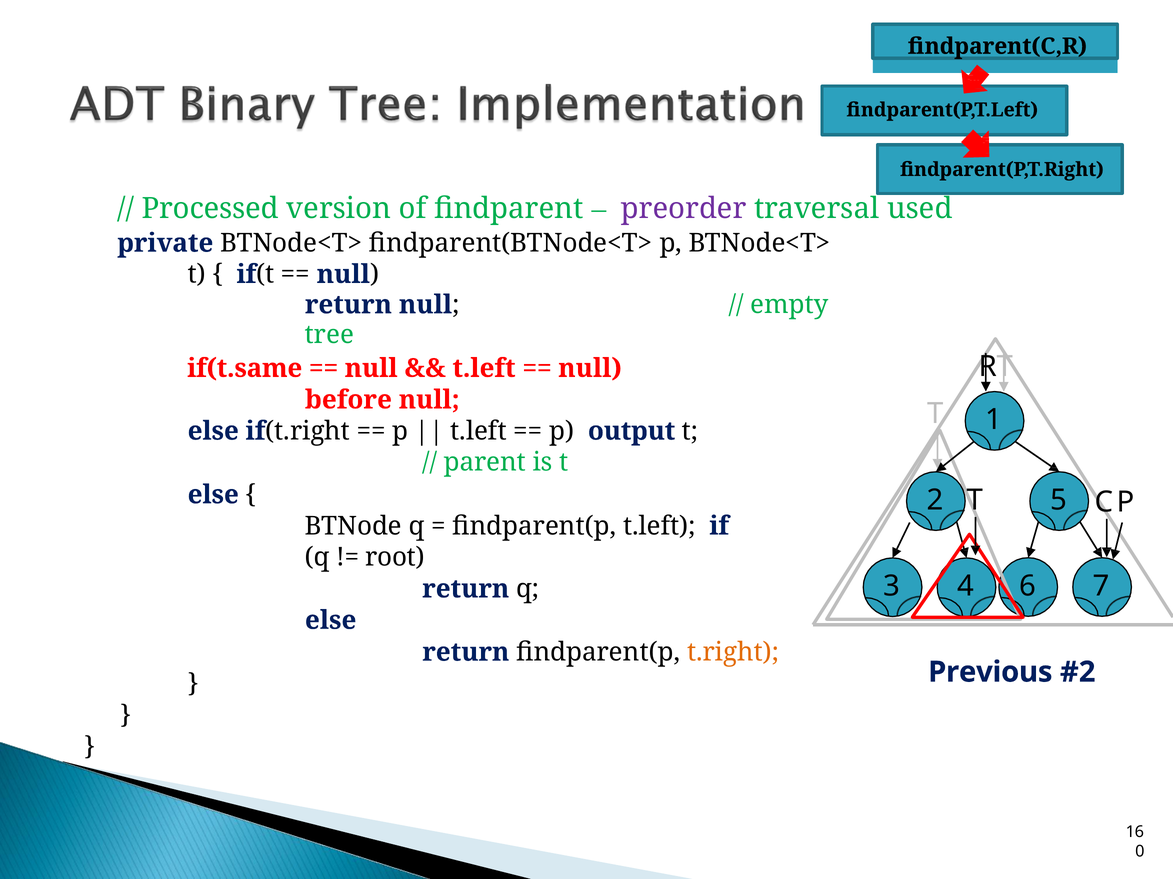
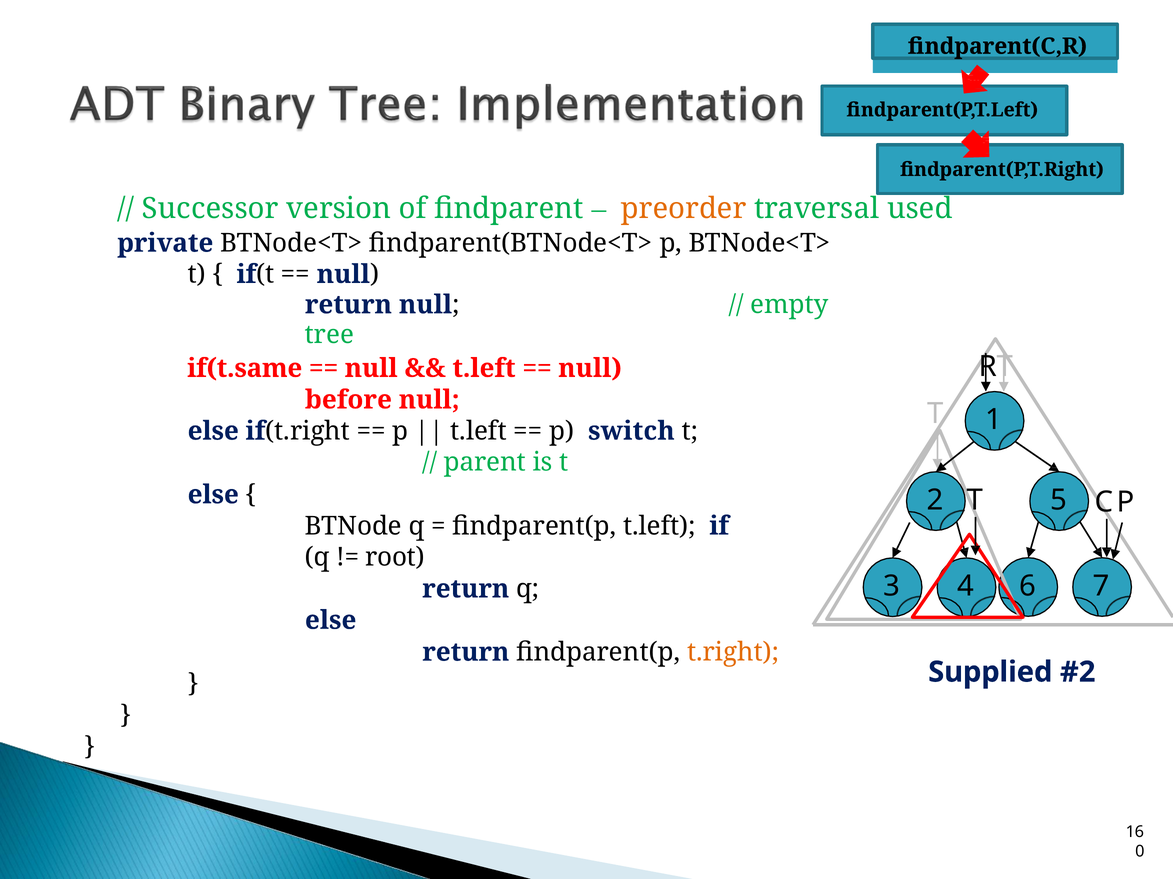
Processed: Processed -> Successor (210, 209)
preorder colour: purple -> orange (684, 209)
output: output -> switch (631, 431)
Previous: Previous -> Supplied (990, 673)
